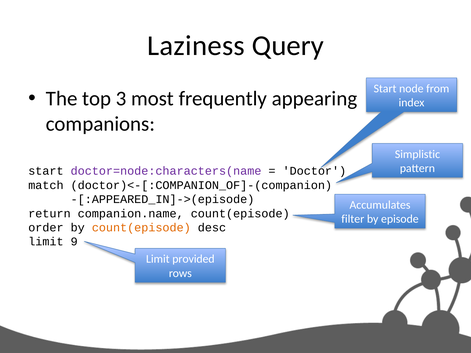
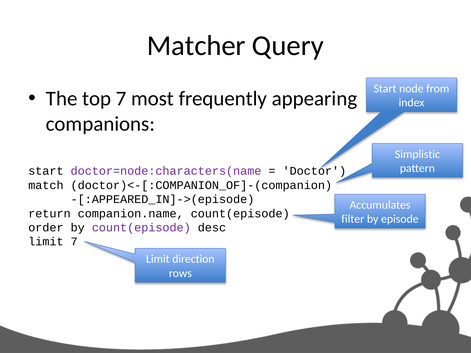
Laziness: Laziness -> Matcher (196, 46)
top 3: 3 -> 7 (121, 99)
count(episode colour: orange -> purple (141, 228)
limit 9: 9 -> 7 (74, 242)
provided: provided -> direction (193, 259)
